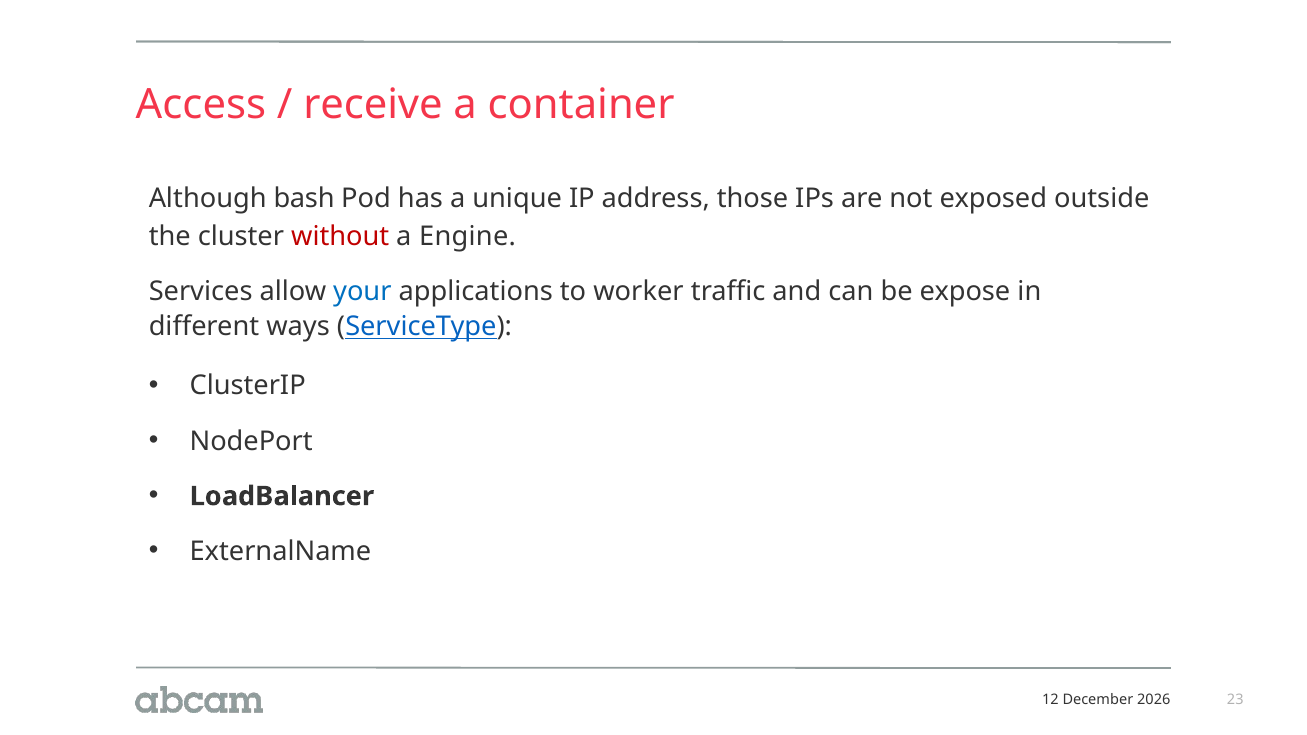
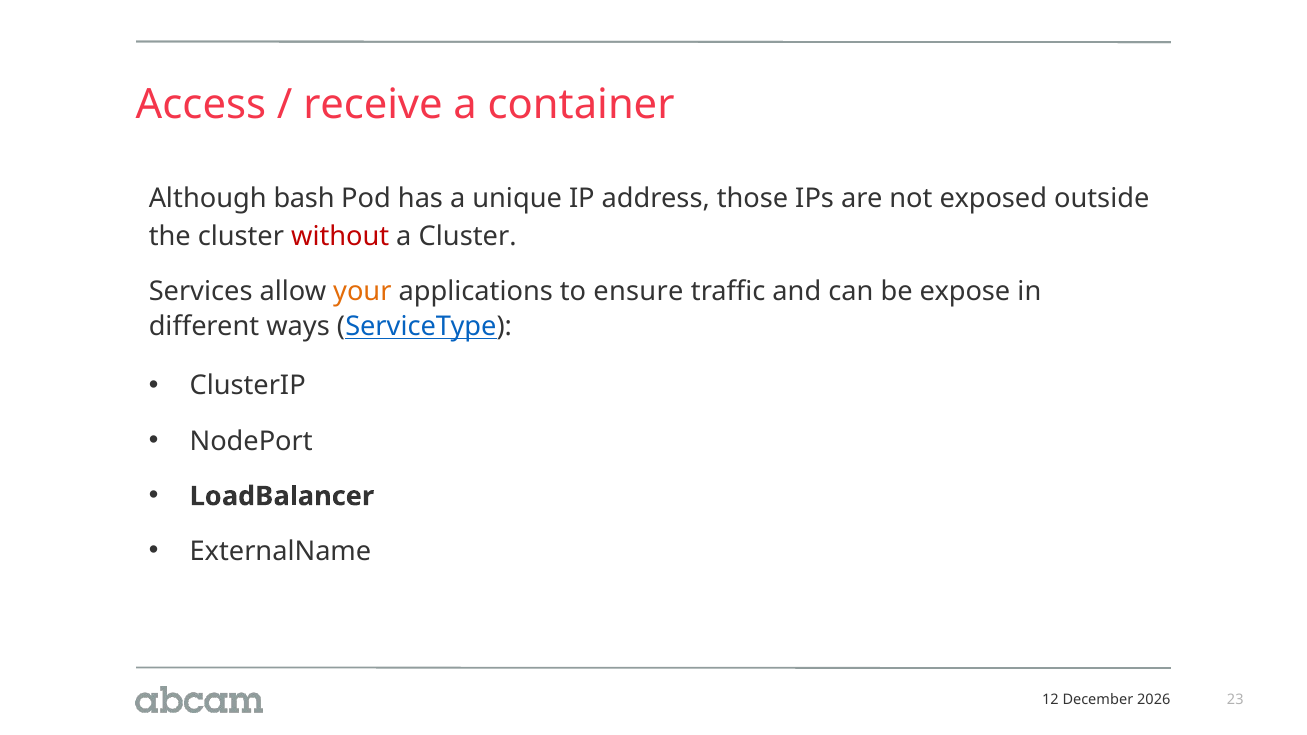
a Engine: Engine -> Cluster (468, 237)
your colour: blue -> orange (362, 292)
worker: worker -> ensure (638, 292)
